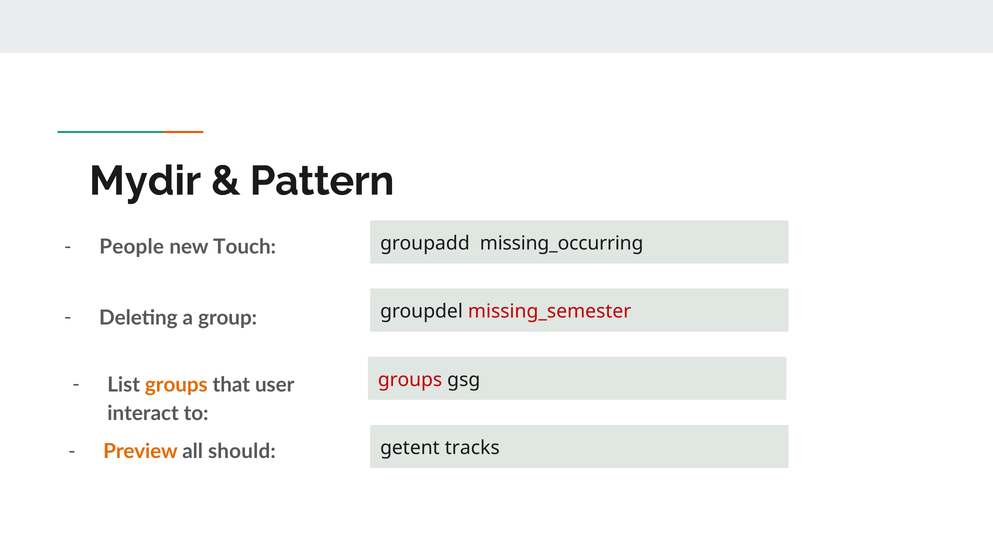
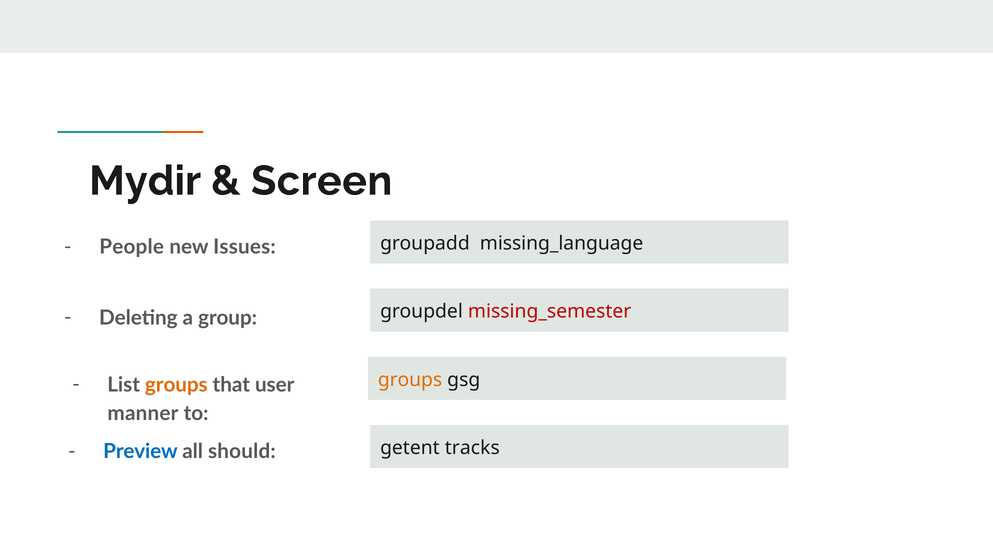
Pattern: Pattern -> Screen (322, 181)
missing_occurring: missing_occurring -> missing_language (562, 243)
Touch: Touch -> Issues (244, 247)
groups colour: red -> orange (410, 379)
interact: interact -> manner (143, 413)
Preview colour: orange -> blue (140, 451)
